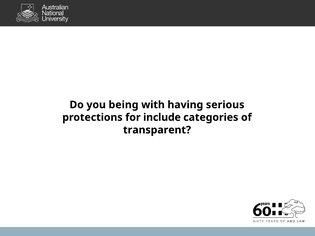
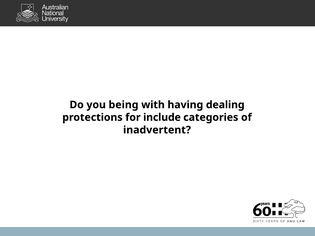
serious: serious -> dealing (225, 105)
transparent: transparent -> inadvertent (157, 130)
